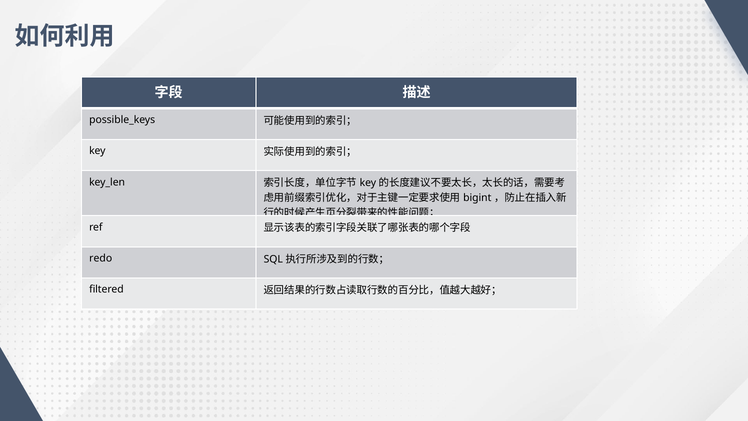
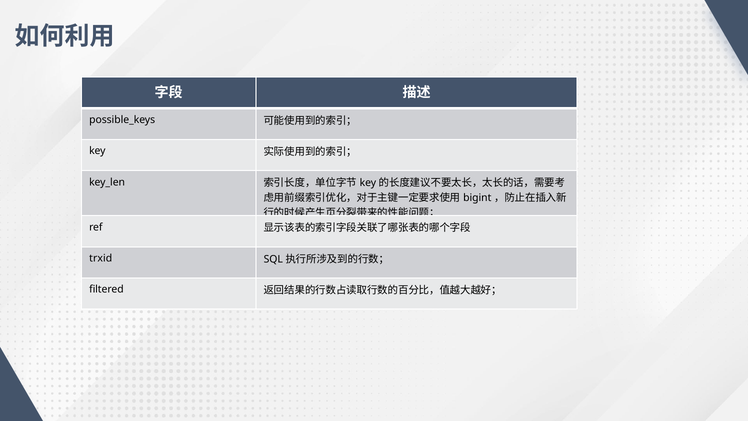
redo: redo -> trxid (101, 258)
